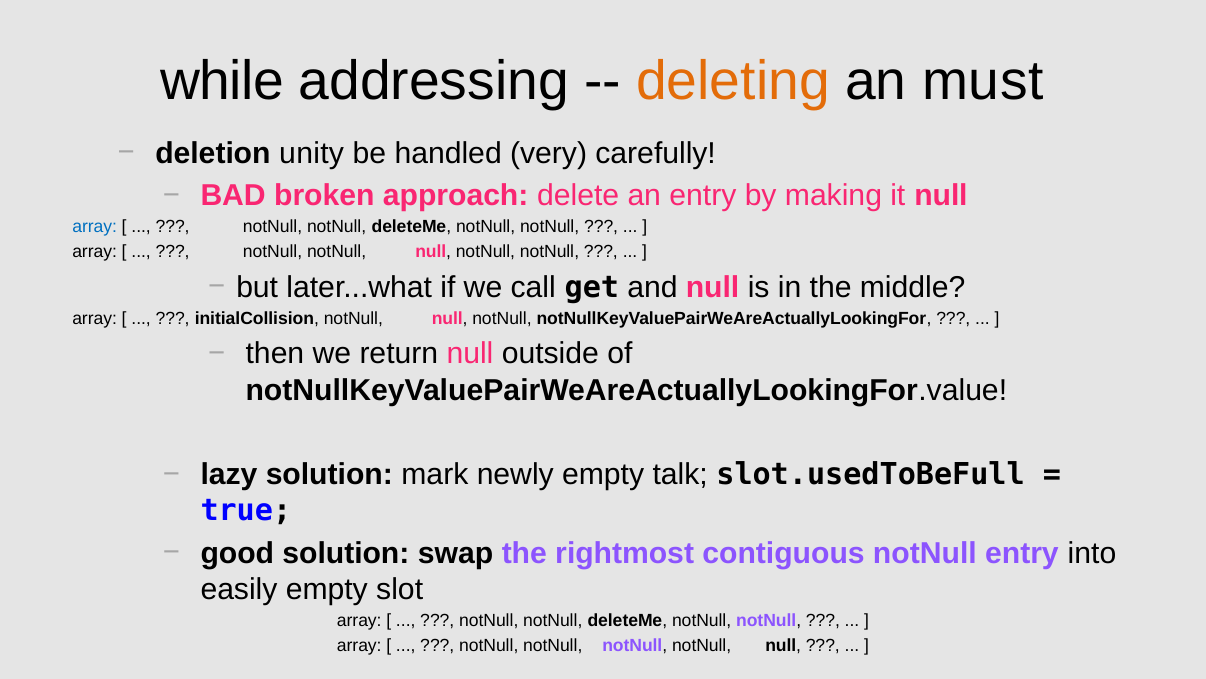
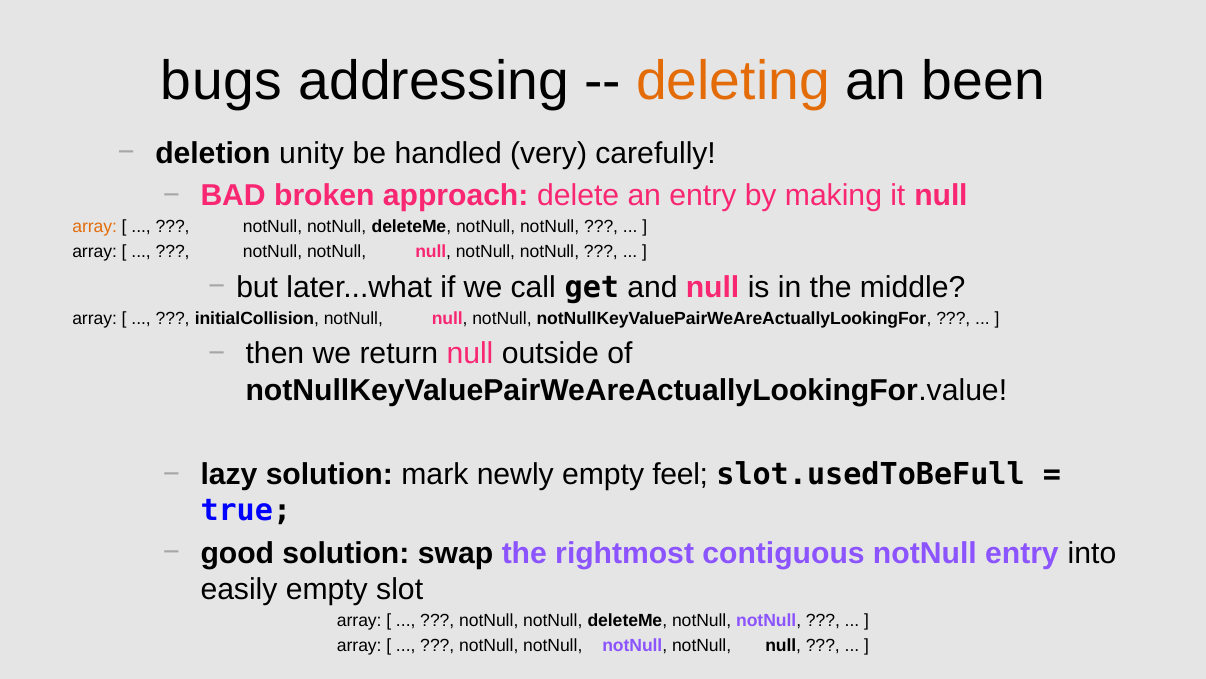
while: while -> bugs (222, 81)
must: must -> been (983, 81)
array colour: blue -> orange (95, 227)
talk: talk -> feel (680, 474)
